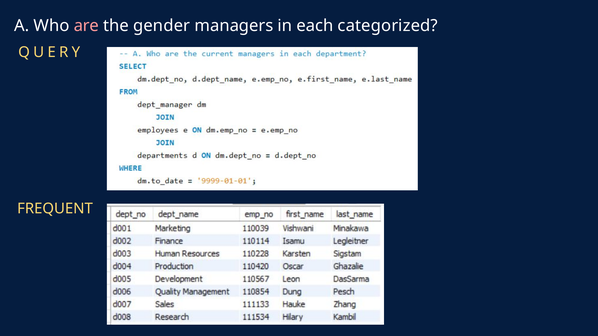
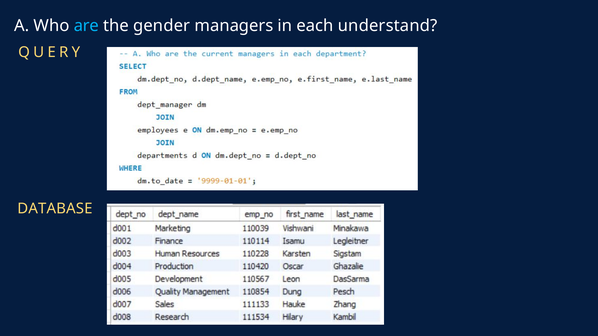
are colour: pink -> light blue (86, 26)
categorized: categorized -> understand (388, 26)
FREQUENT: FREQUENT -> DATABASE (55, 209)
